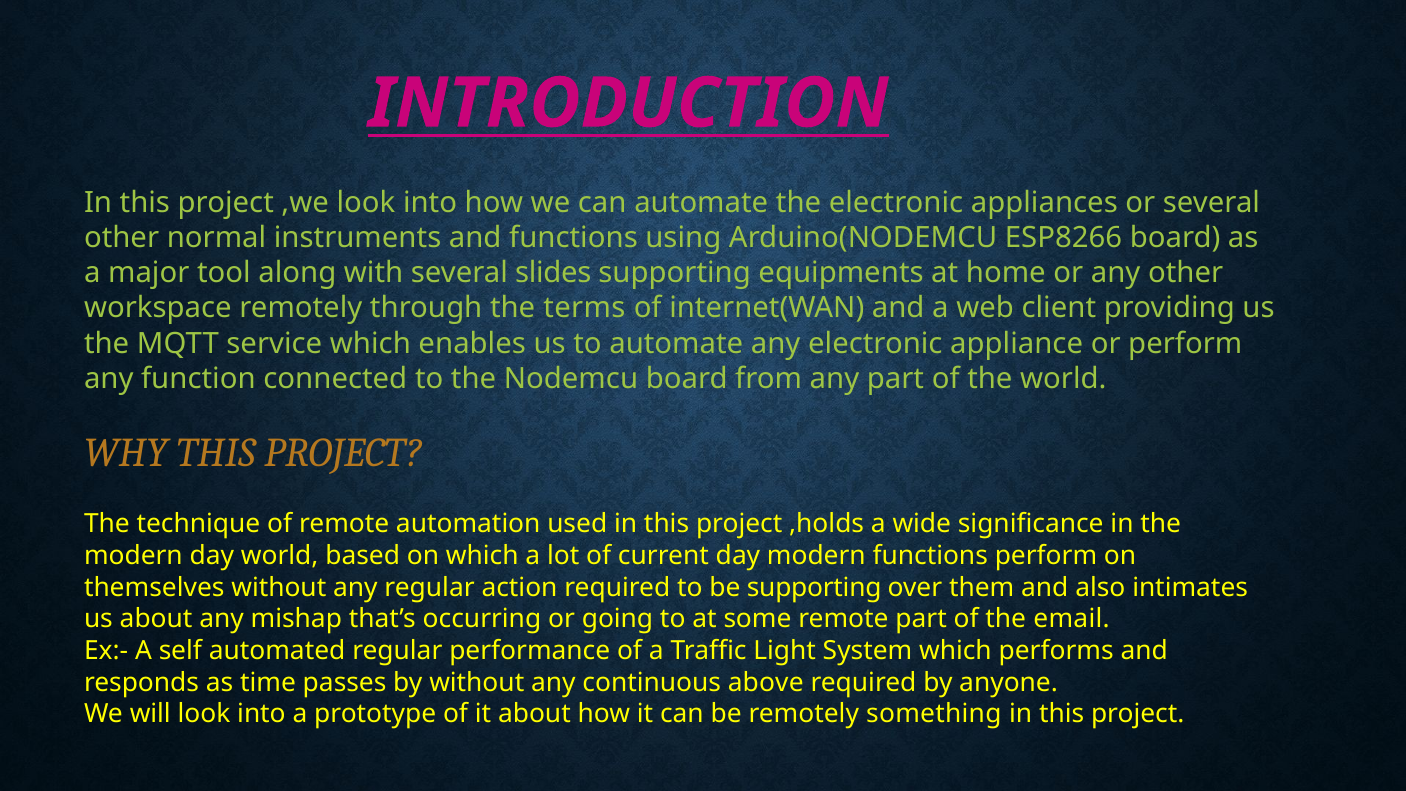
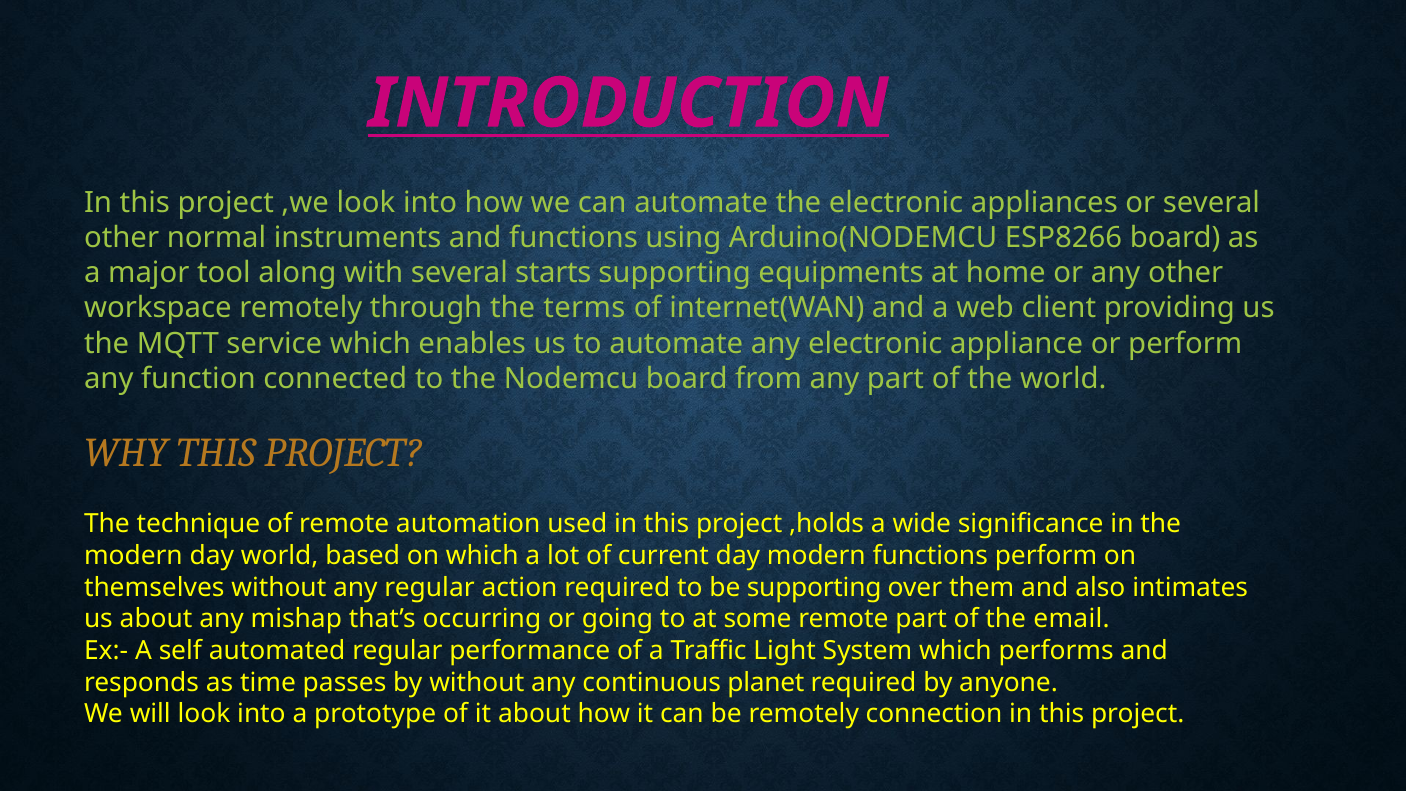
slides: slides -> starts (553, 273)
above: above -> planet (766, 682)
something: something -> connection (934, 714)
